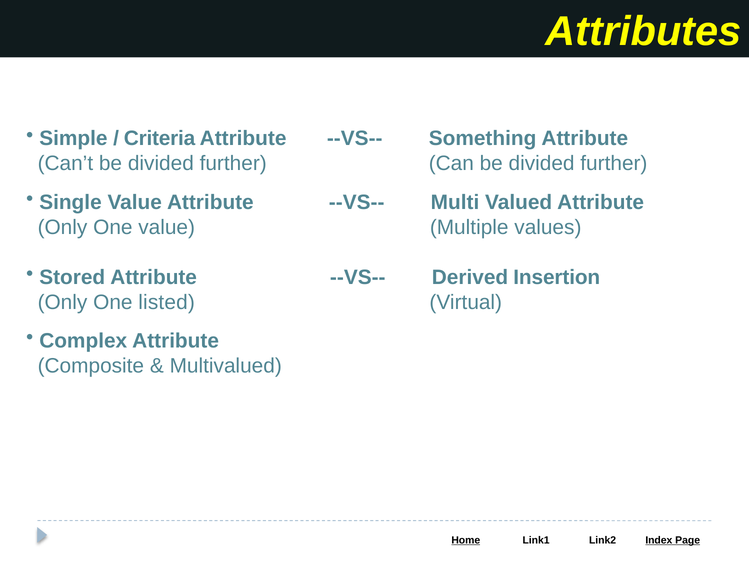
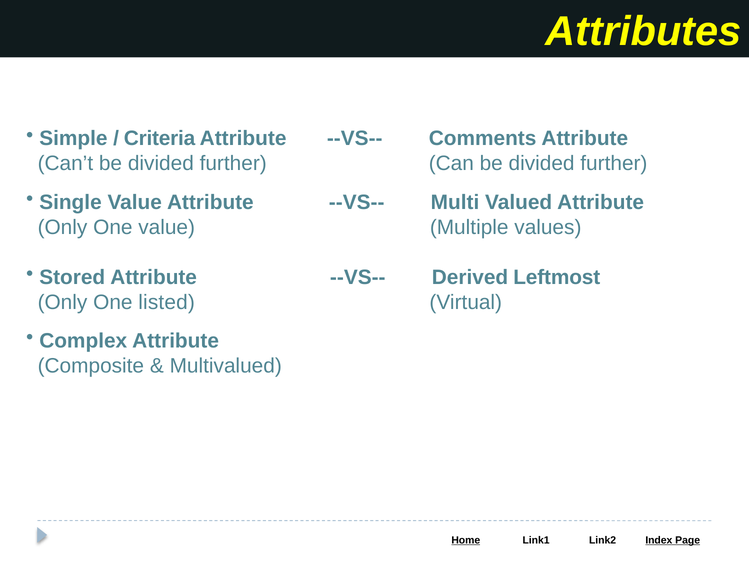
Something: Something -> Comments (483, 138)
Insertion: Insertion -> Leftmost (557, 277)
